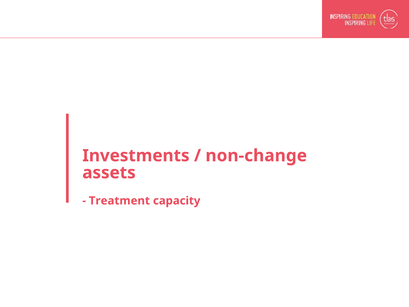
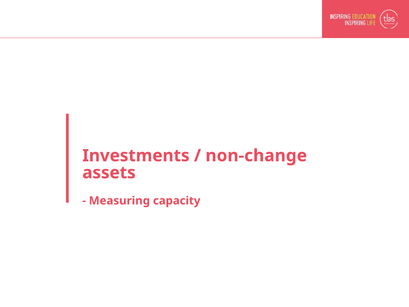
Treatment: Treatment -> Measuring (119, 201)
